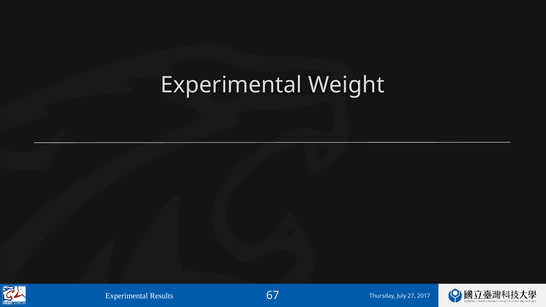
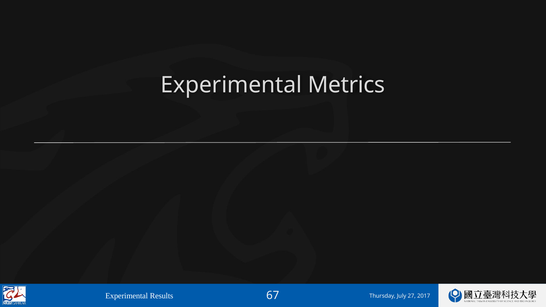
Weight: Weight -> Metrics (347, 85)
